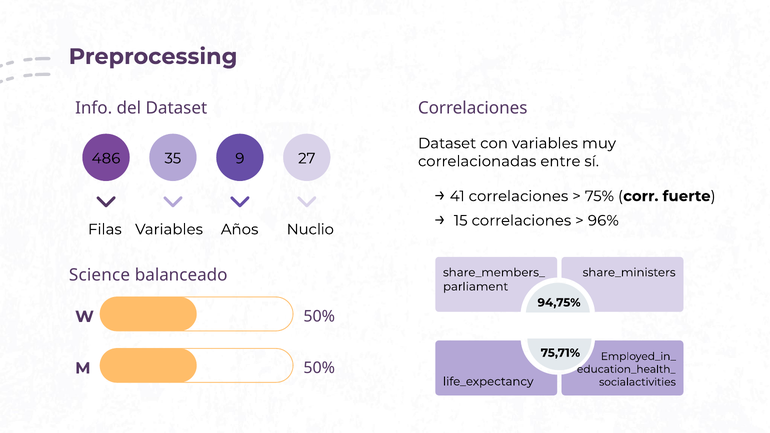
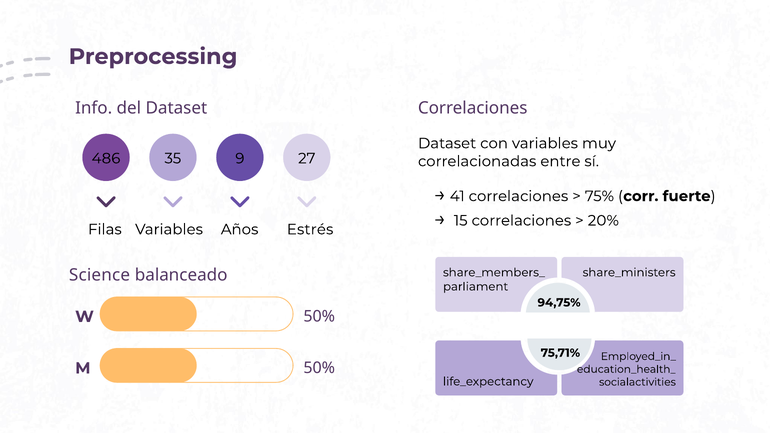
96%: 96% -> 20% (603, 221)
Nuclio: Nuclio -> Estrés (310, 229)
